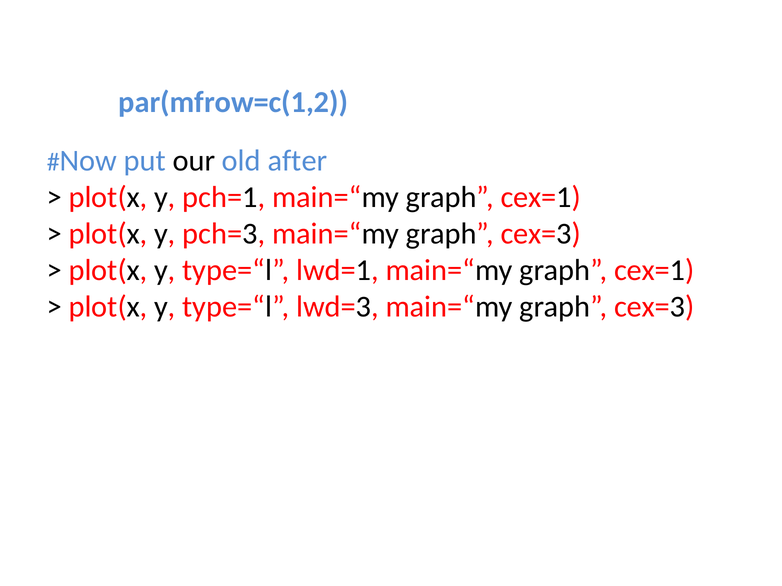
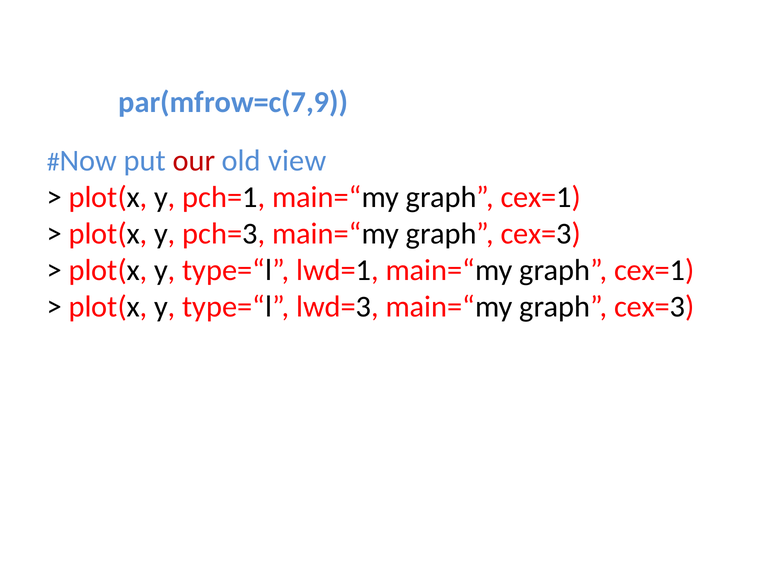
par(mfrow=c(1,2: par(mfrow=c(1,2 -> par(mfrow=c(7,9 (233, 102)
our colour: black -> red (194, 161)
after: after -> view (297, 161)
